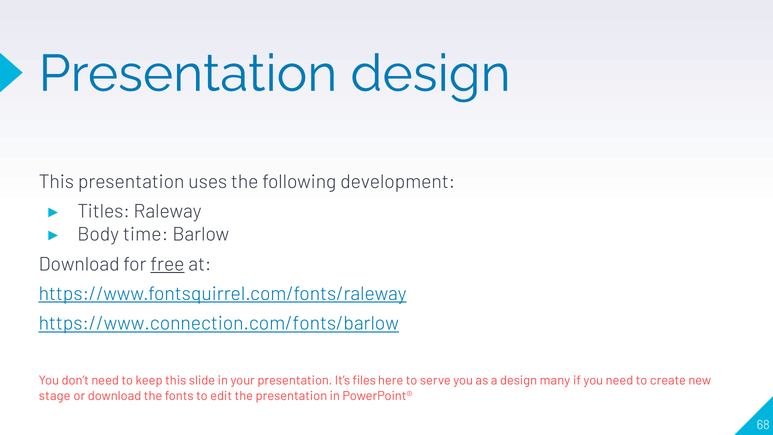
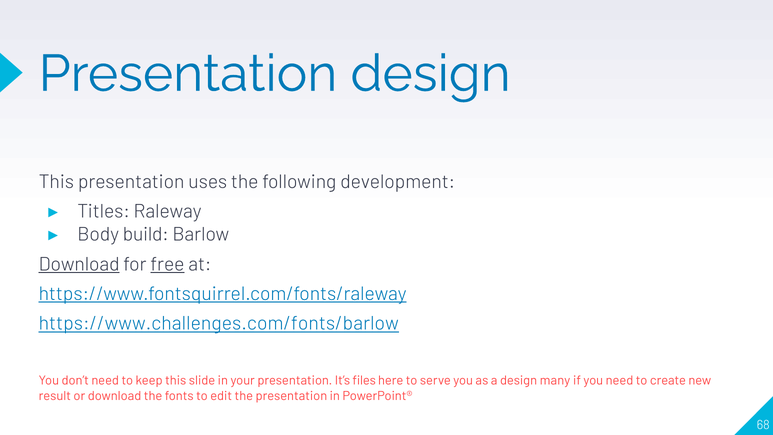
time: time -> build (146, 235)
Download underline: none -> present (79, 264)
https://www.connection.com/fonts/barlow: https://www.connection.com/fonts/barlow -> https://www.challenges.com/fonts/barlow (219, 323)
stage: stage -> result (55, 396)
